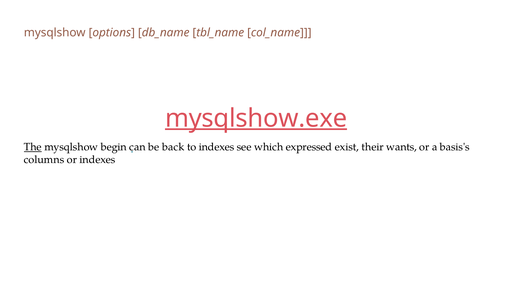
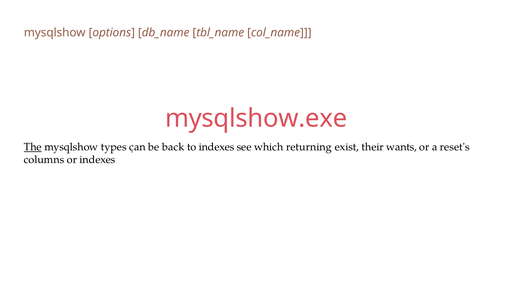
mysqlshow.exe underline: present -> none (256, 118)
begin: begin -> types (114, 147)
expressed: expressed -> returning (309, 147)
basis's: basis's -> reset's (455, 147)
